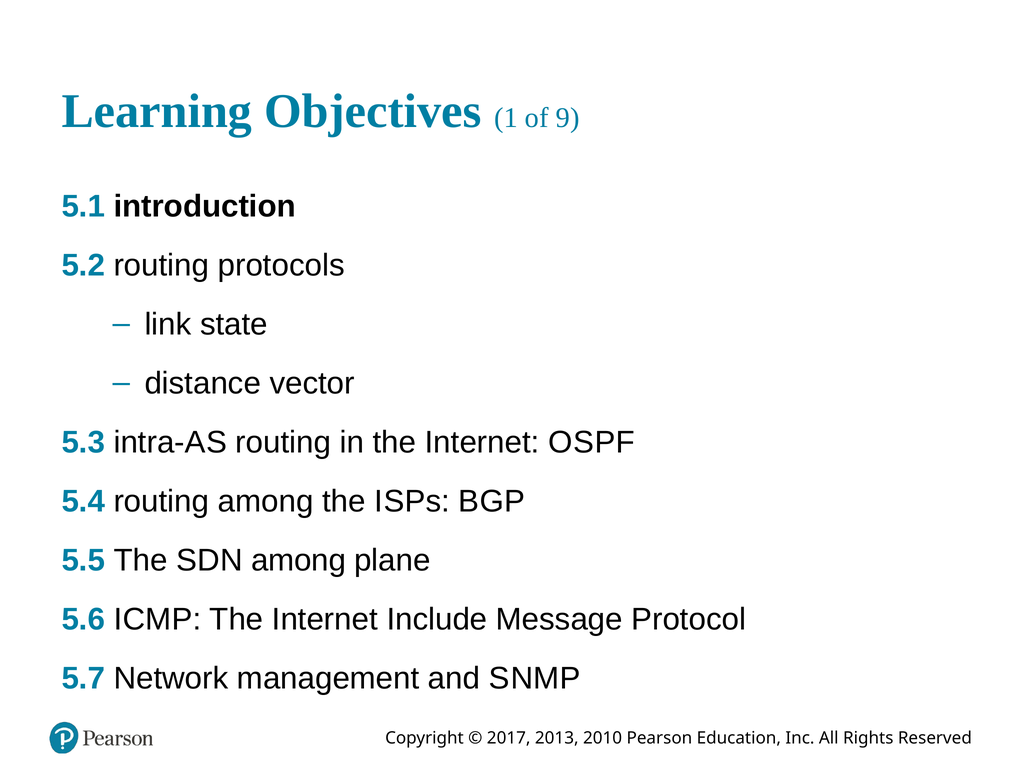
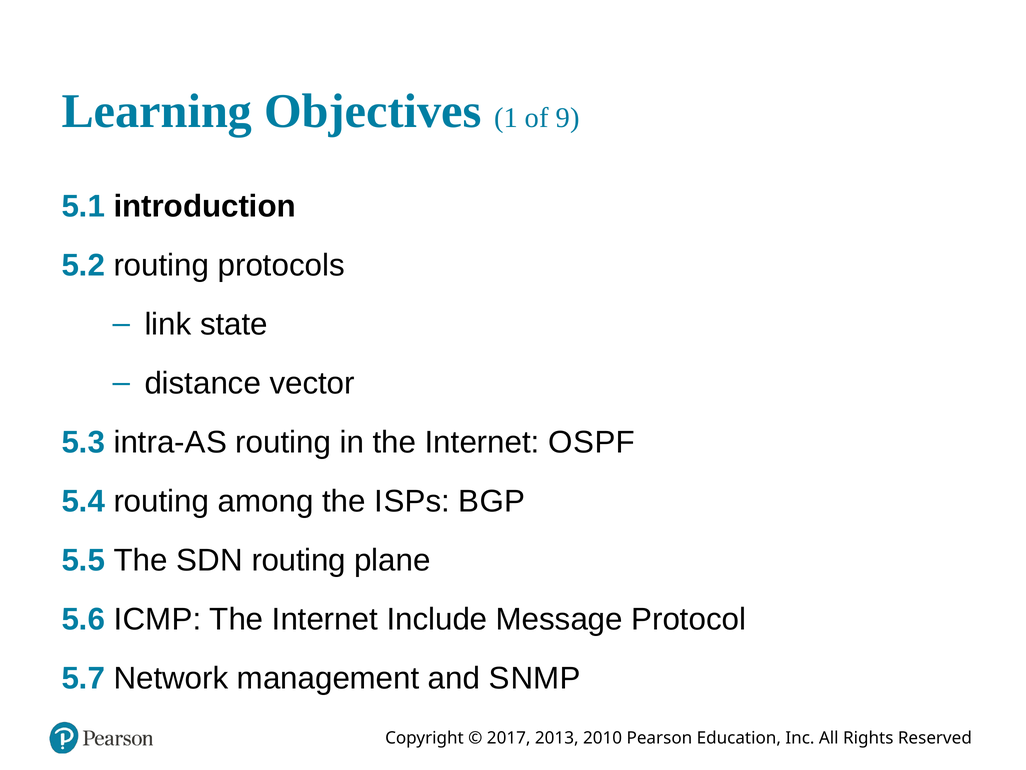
N among: among -> routing (299, 560)
